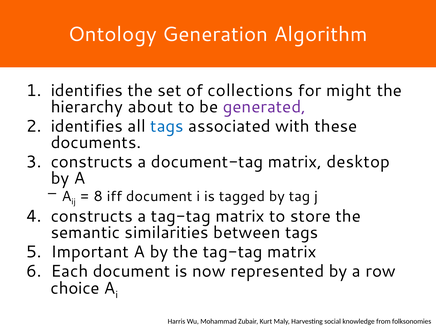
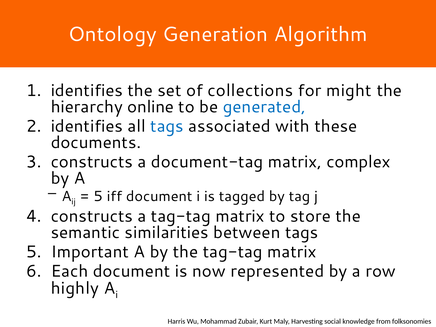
about: about -> online (151, 107)
generated colour: purple -> blue (264, 107)
desktop: desktop -> complex (358, 162)
8: 8 -> 5 (98, 196)
choice: choice -> highly (75, 288)
